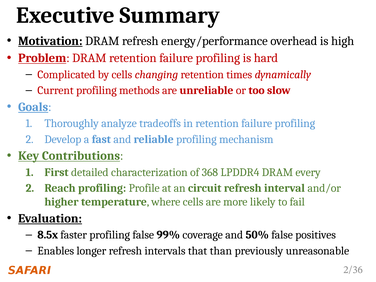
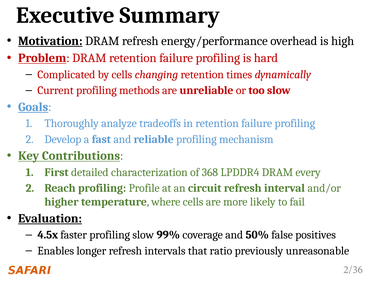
8.5x: 8.5x -> 4.5x (48, 235)
profiling false: false -> slow (143, 235)
than: than -> ratio (221, 251)
